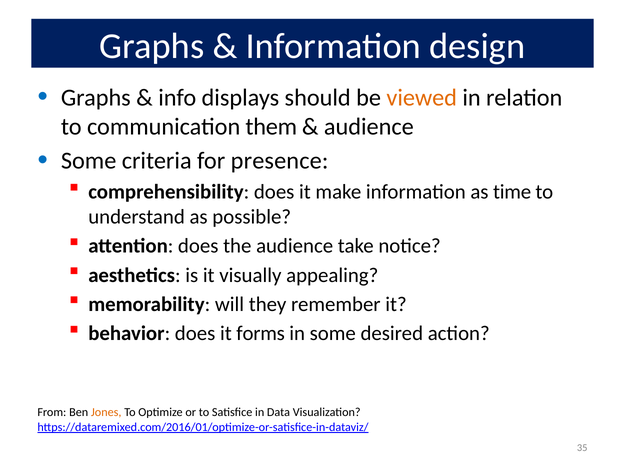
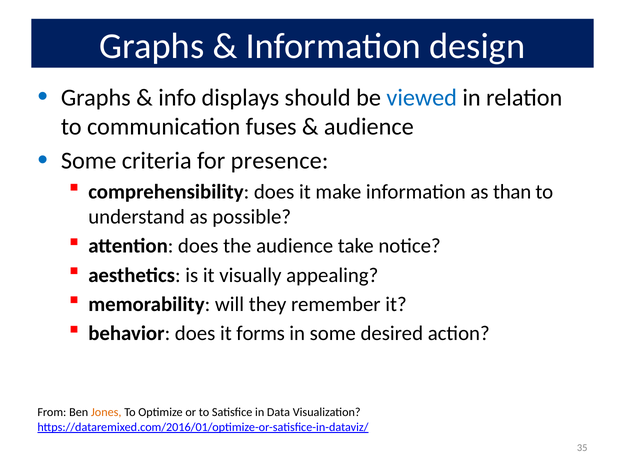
viewed colour: orange -> blue (422, 98)
them: them -> fuses (271, 127)
time: time -> than (512, 192)
